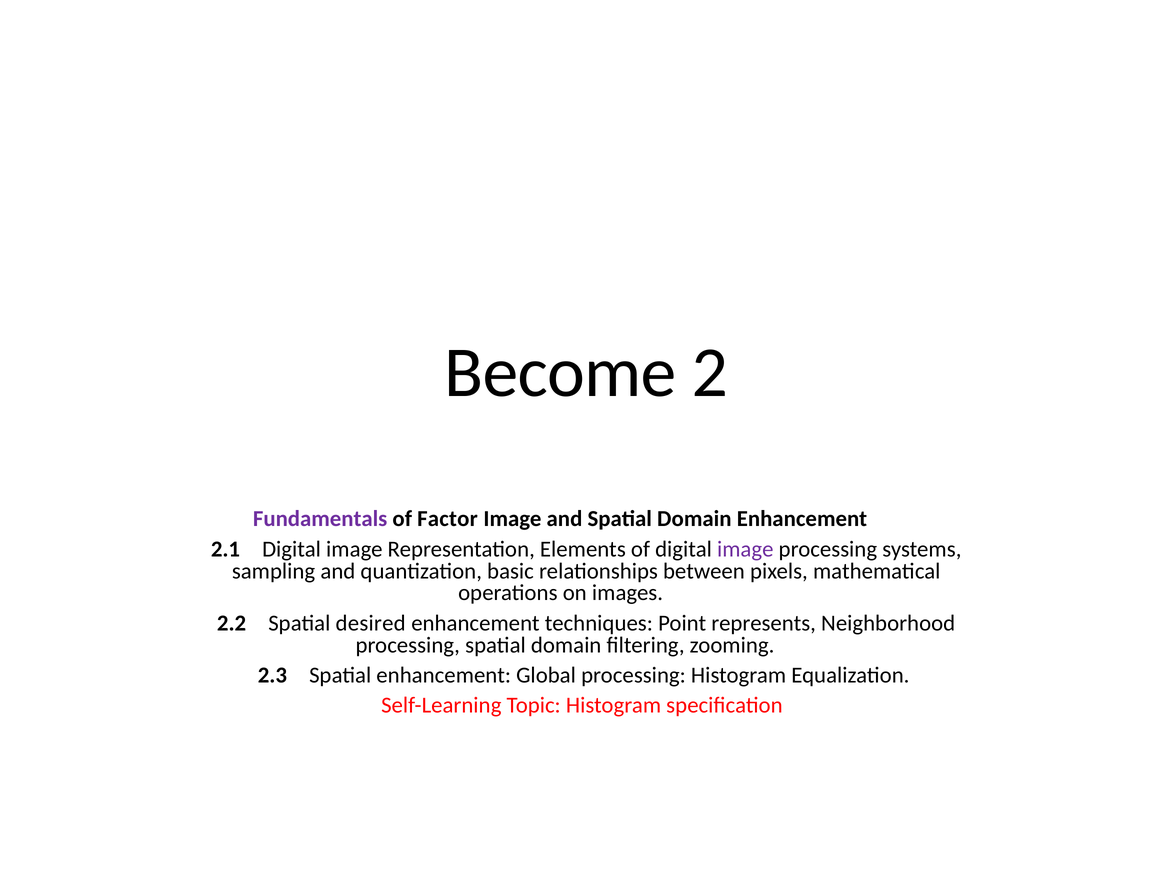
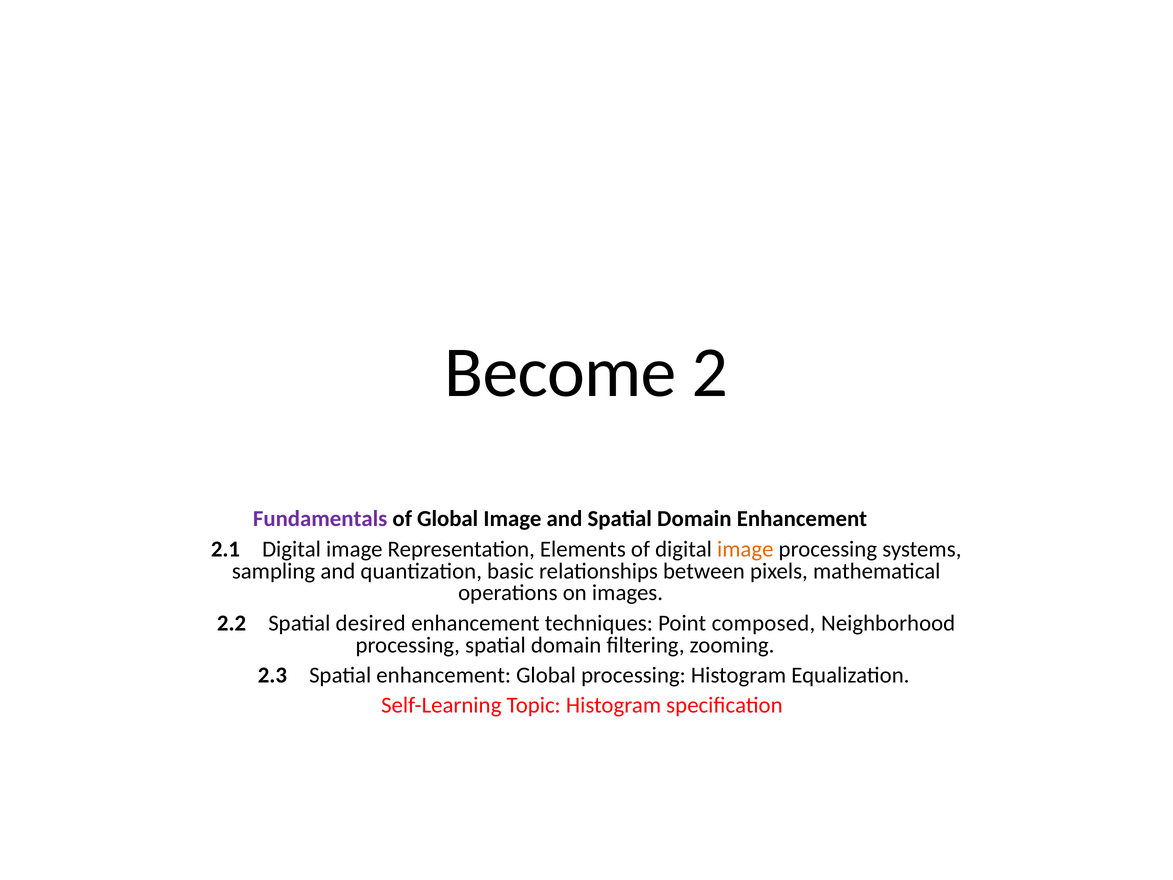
of Factor: Factor -> Global (448, 519)
image colour: purple -> orange (745, 549)
represents: represents -> composed (763, 623)
